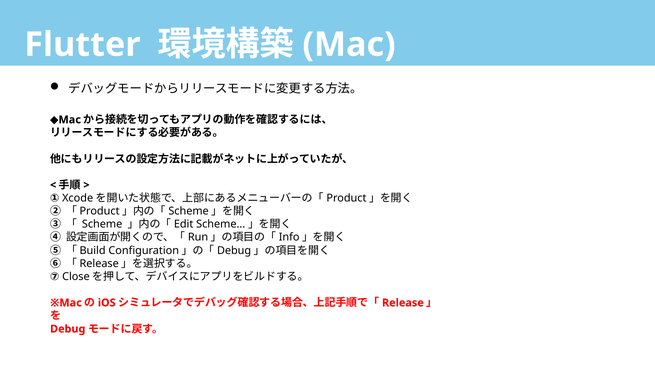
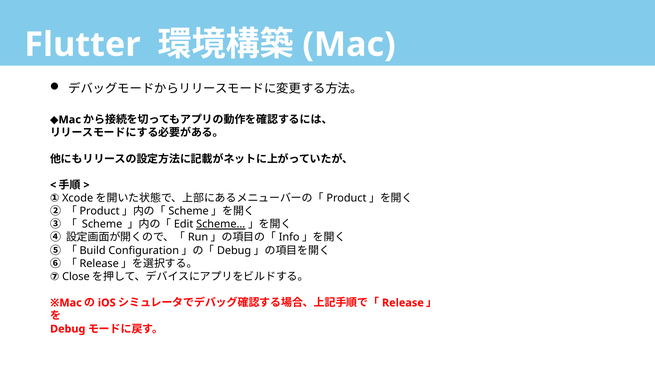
Scheme underline: none -> present (221, 225)
